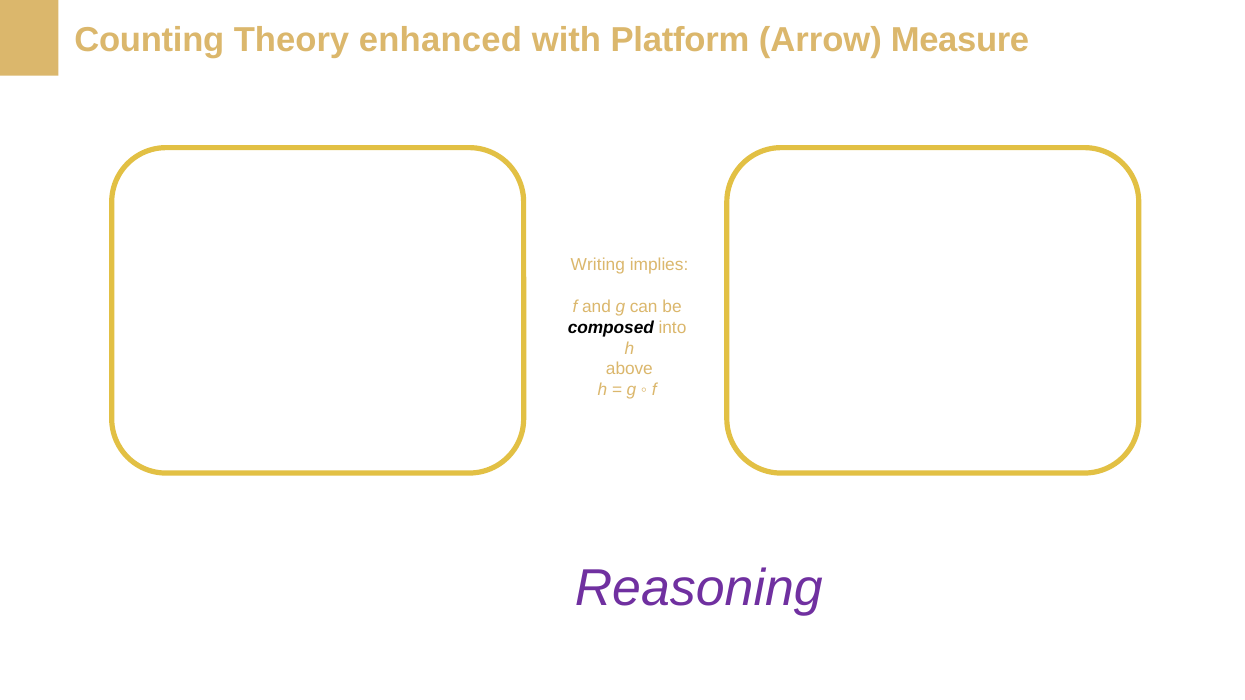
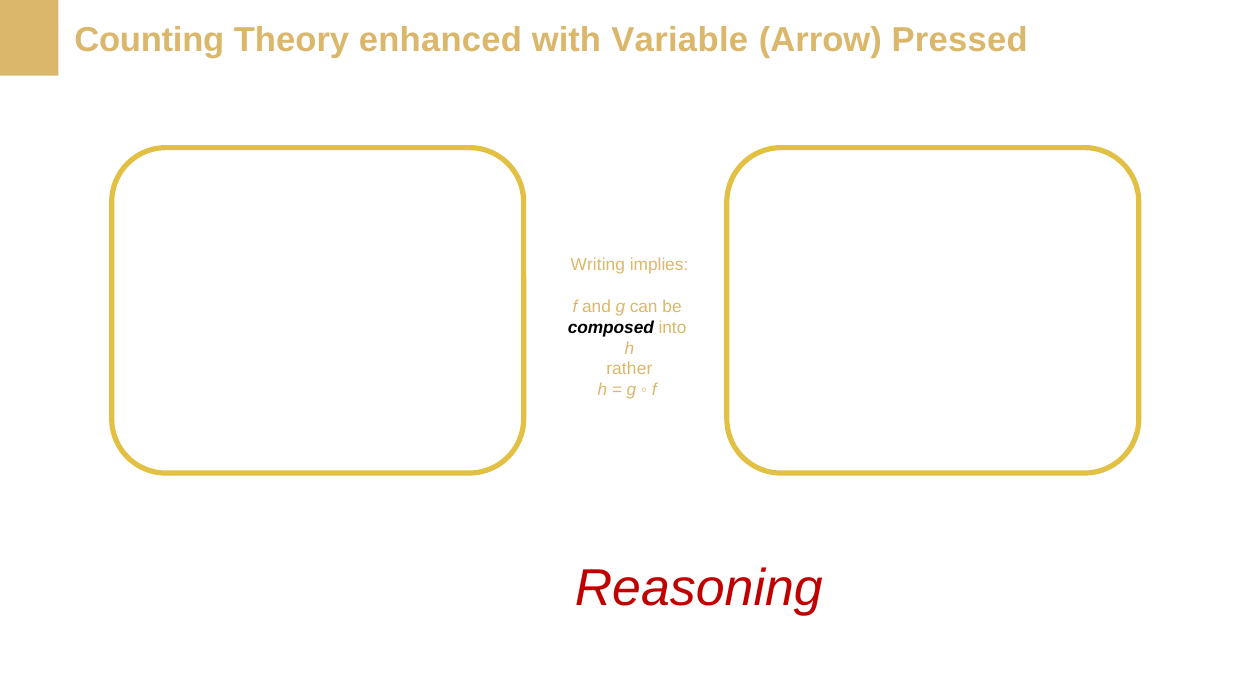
Platform: Platform -> Variable (680, 40)
Measure: Measure -> Pressed (960, 40)
above: above -> rather (629, 369)
Reasoning colour: purple -> red (699, 589)
